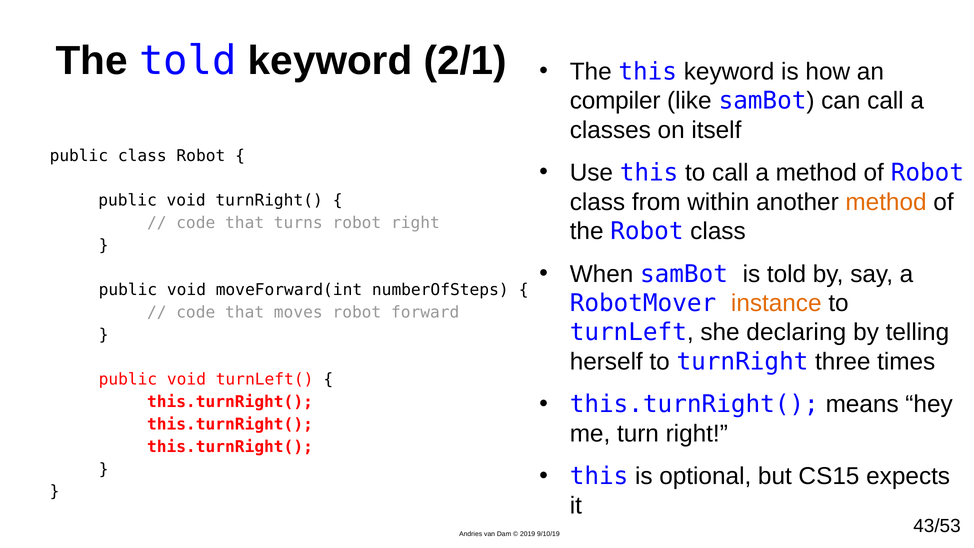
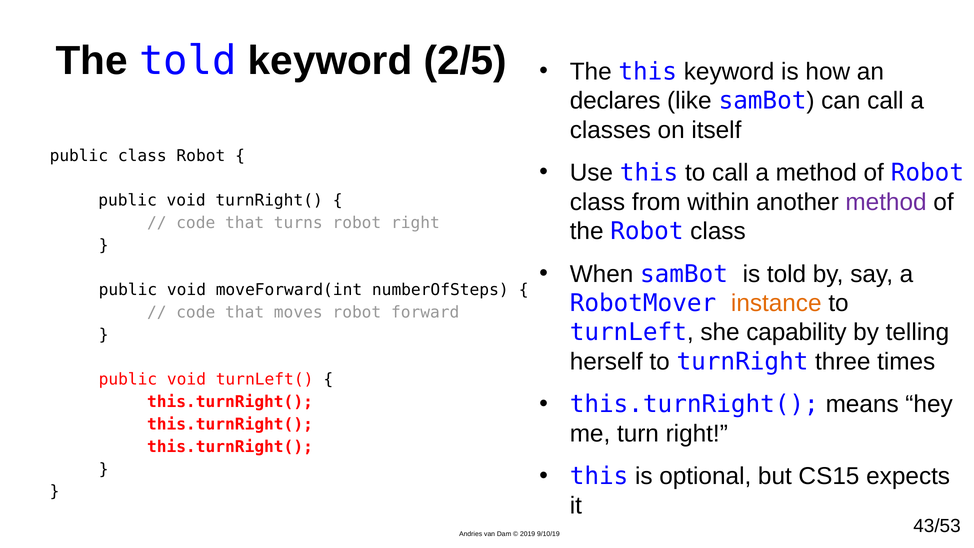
2/1: 2/1 -> 2/5 (465, 61)
compiler: compiler -> declares (615, 101)
method colour: orange -> purple (886, 202)
declaring: declaring -> capability (796, 332)
